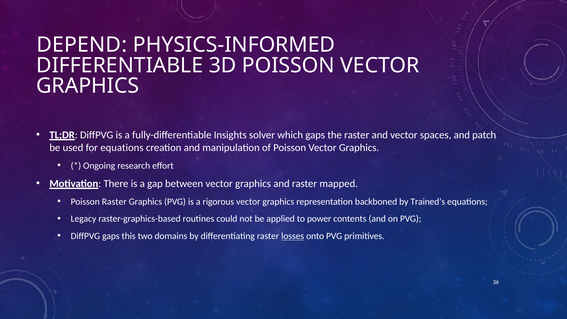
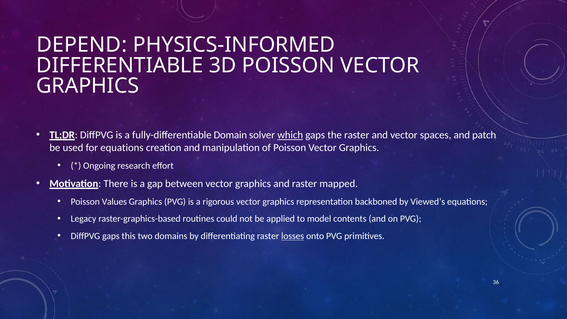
Insights: Insights -> Domain (230, 135)
which underline: none -> present (290, 135)
Poisson Raster: Raster -> Values (114, 202)
Trained’s: Trained’s -> Viewed’s (428, 202)
power: power -> model (319, 219)
